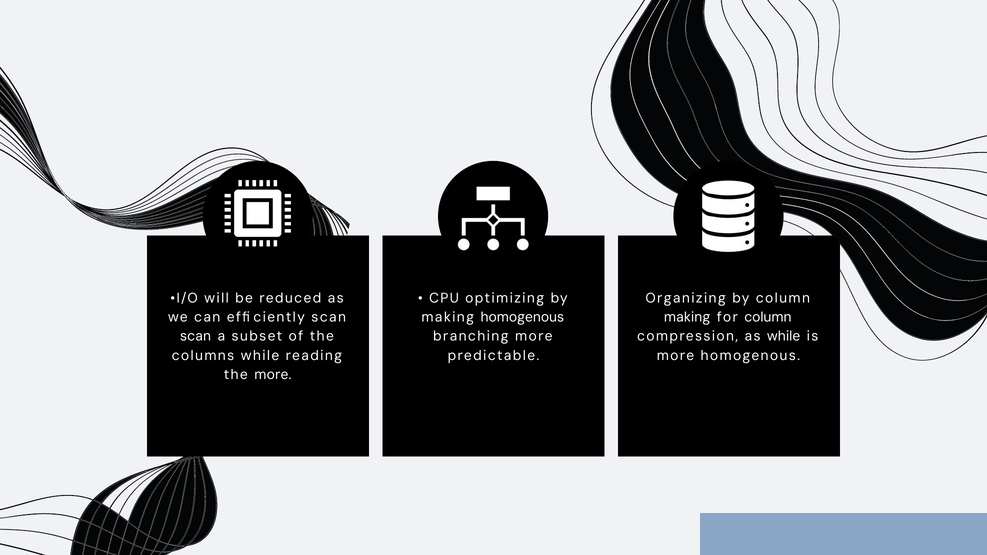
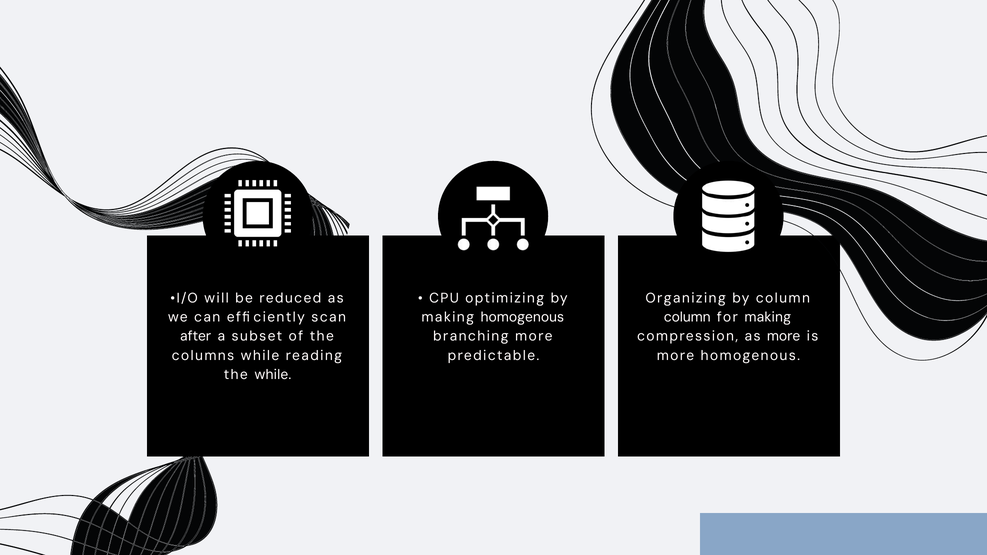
making: making -> column (687, 317)
for column: column -> making (768, 317)
scan: scan -> after (196, 336)
as while: while -> more (784, 336)
the more: more -> while (273, 375)
